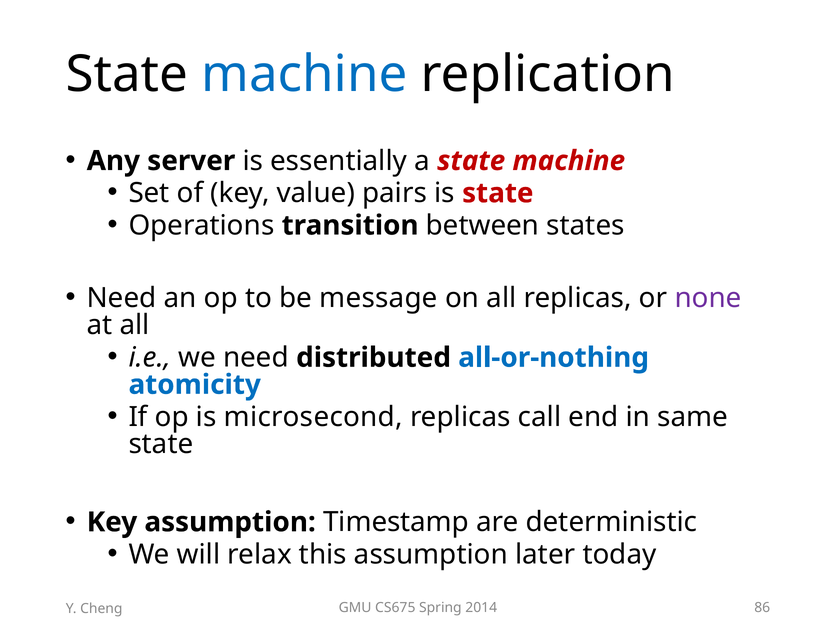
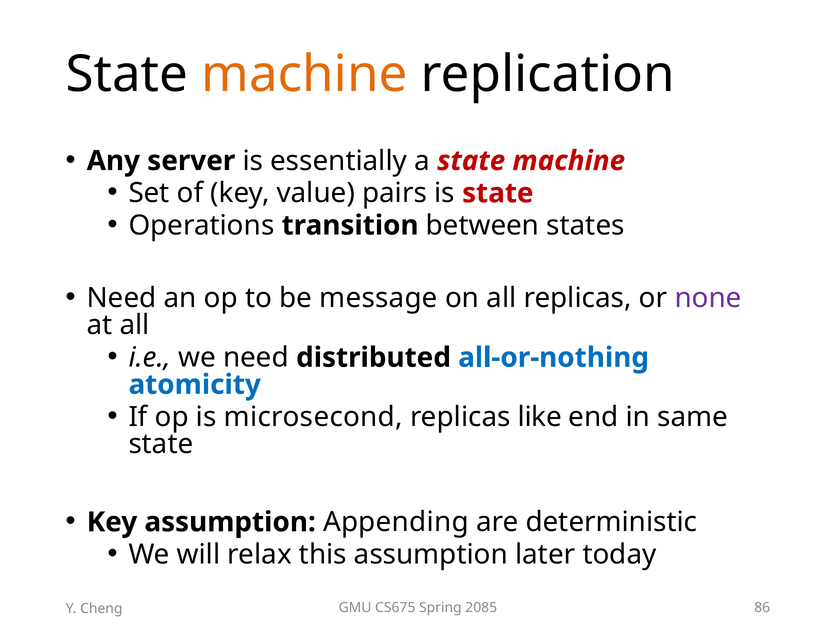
machine colour: blue -> orange (304, 74)
call: call -> like (540, 417)
Timestamp: Timestamp -> Appending (396, 522)
2014: 2014 -> 2085 (481, 608)
